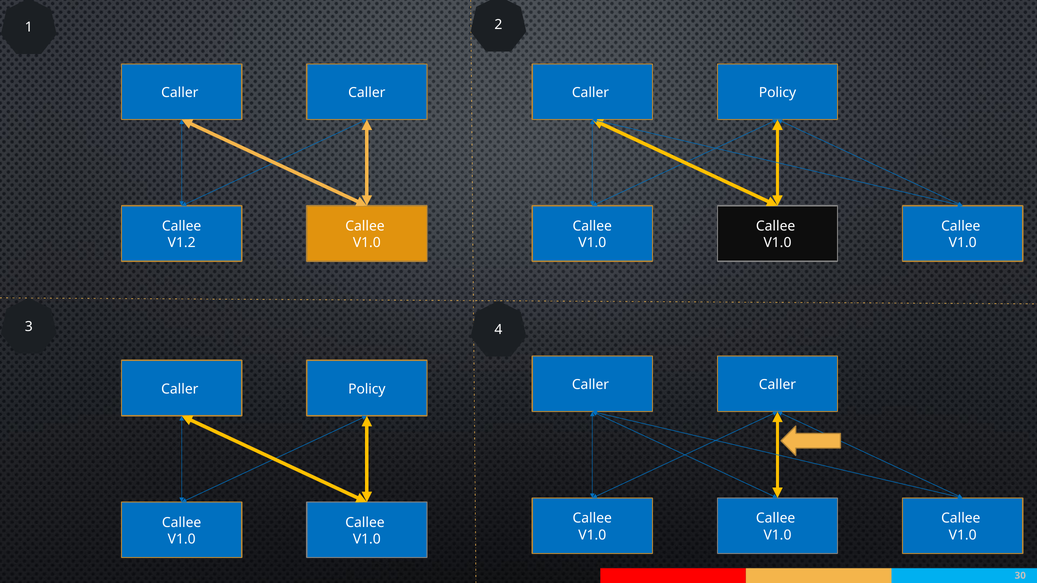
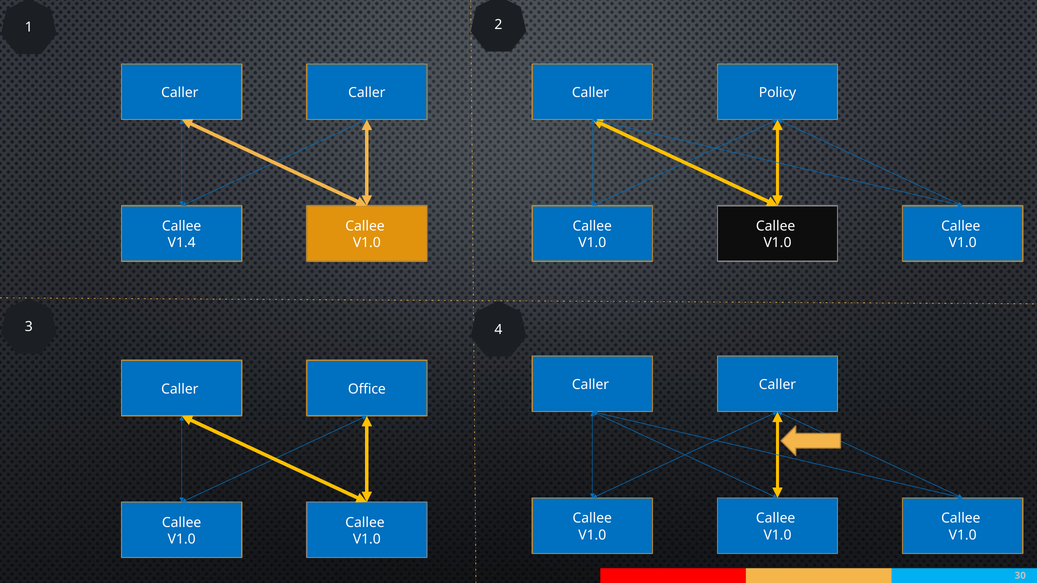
V1.2: V1.2 -> V1.4 (182, 243)
Policy: Policy -> Office (367, 389)
